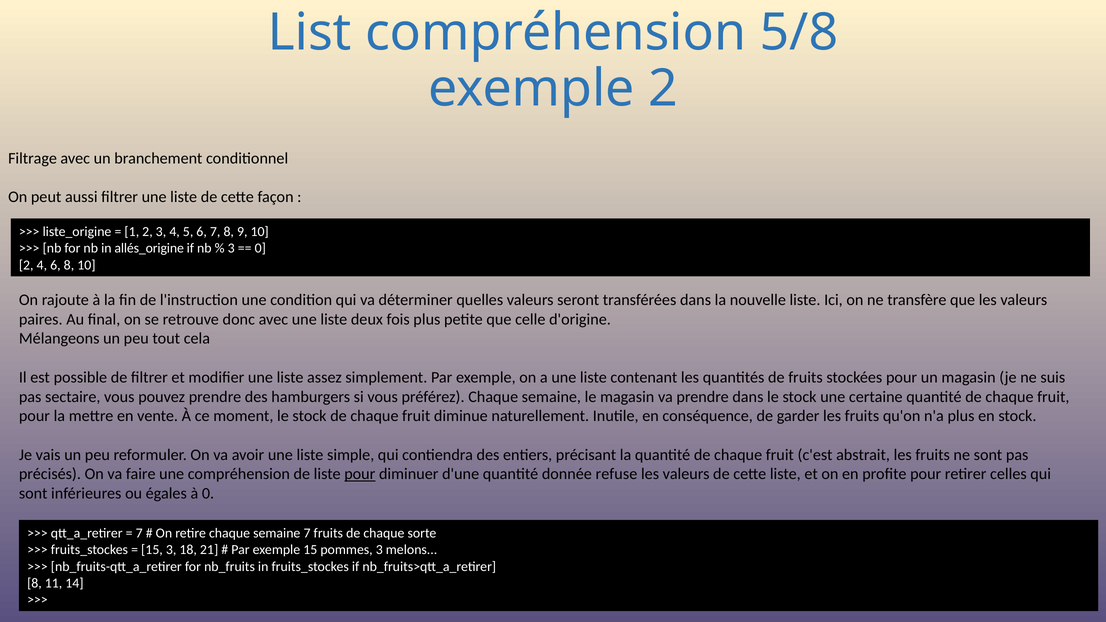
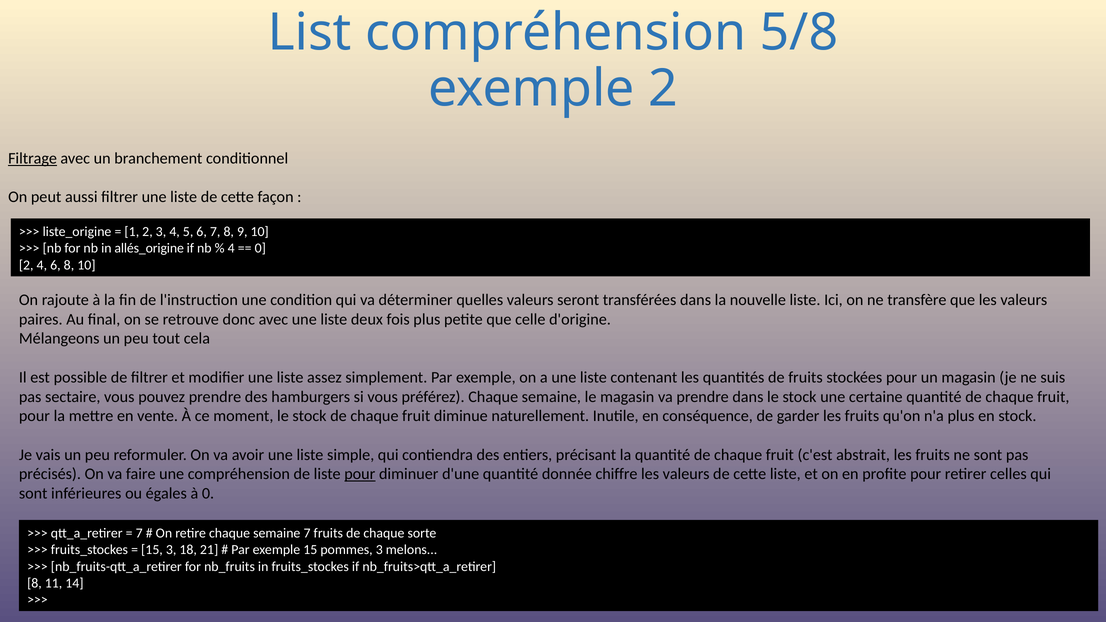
Filtrage underline: none -> present (33, 158)
3: 3 -> 4 (231, 248)
refuse: refuse -> chiffre (617, 474)
